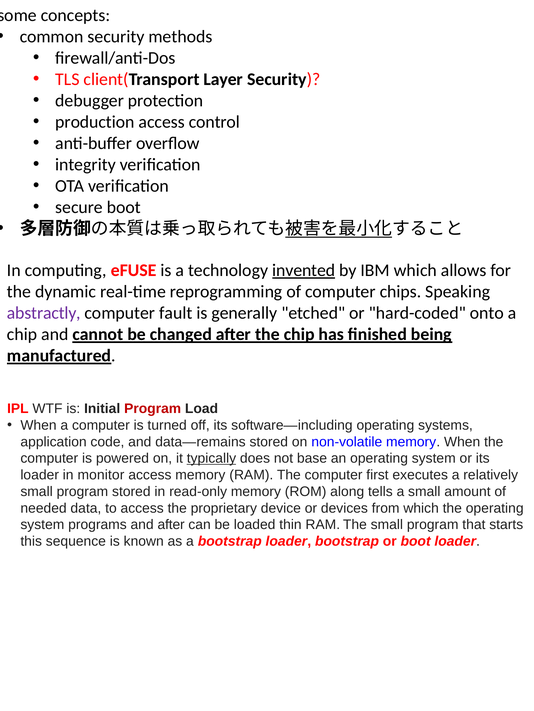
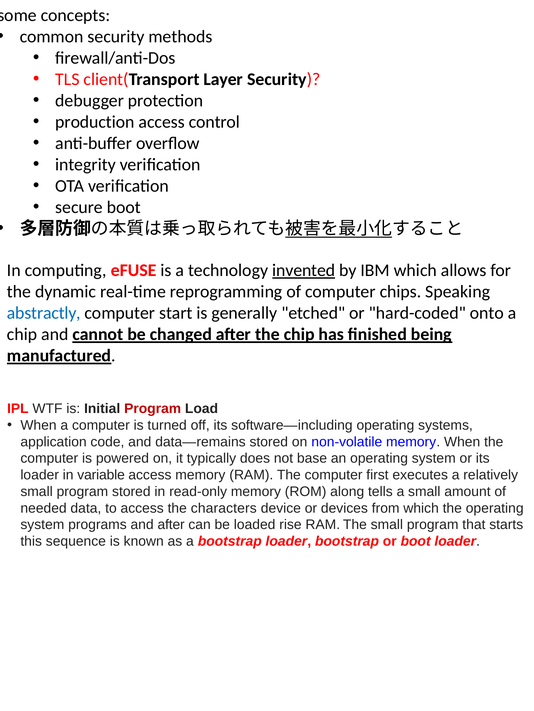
abstractly colour: purple -> blue (44, 313)
fault: fault -> start (176, 313)
typically underline: present -> none (211, 459)
monitor: monitor -> variable (101, 476)
proprietary: proprietary -> characters (224, 509)
thin: thin -> rise (290, 526)
